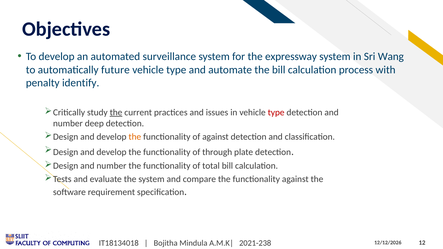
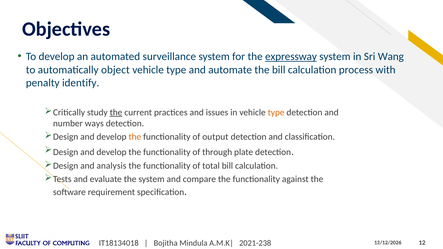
expressway underline: none -> present (291, 56)
future: future -> object (115, 70)
type colour: red -> orange (276, 113)
deep: deep -> ways (94, 124)
of against: against -> output (215, 137)
Design and number: number -> analysis (111, 166)
